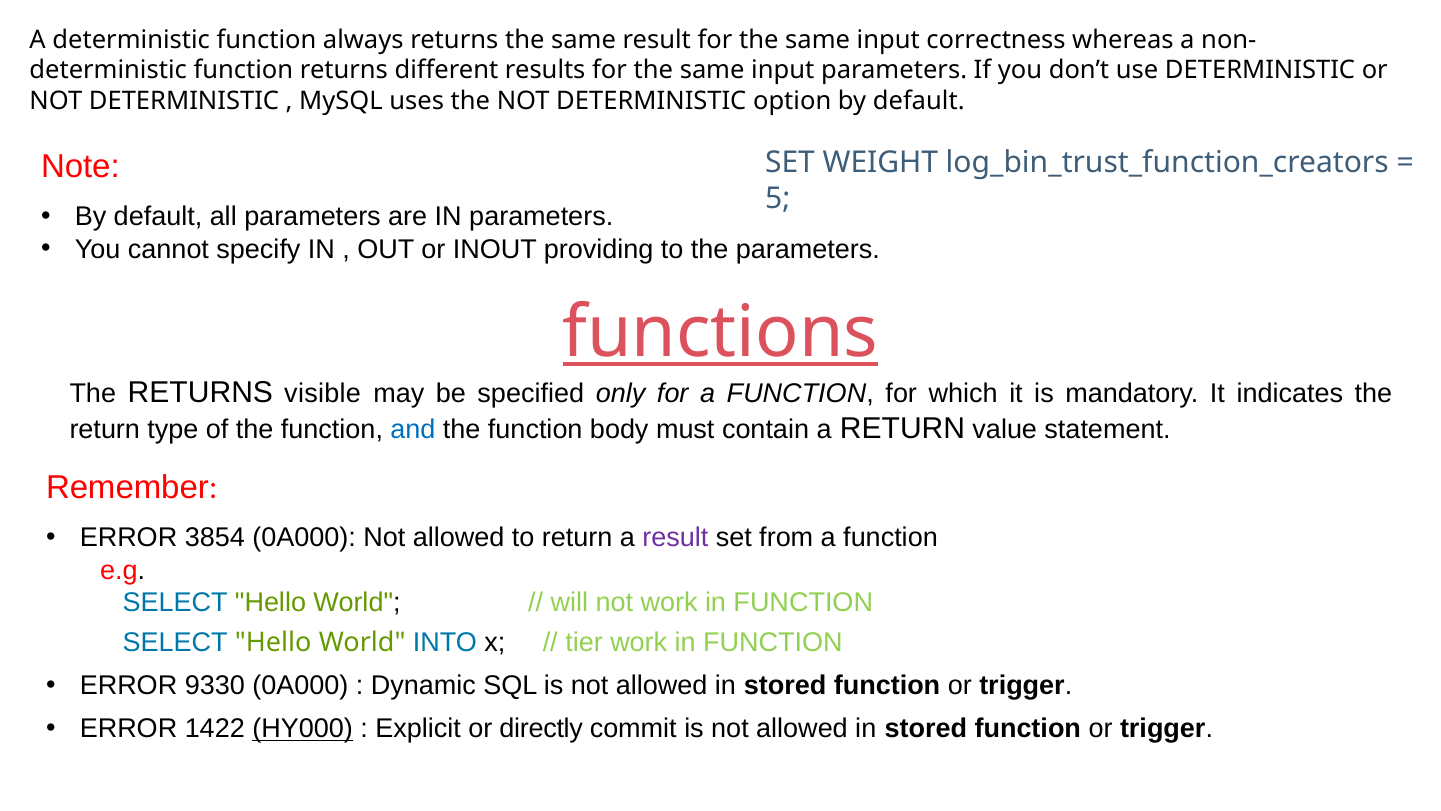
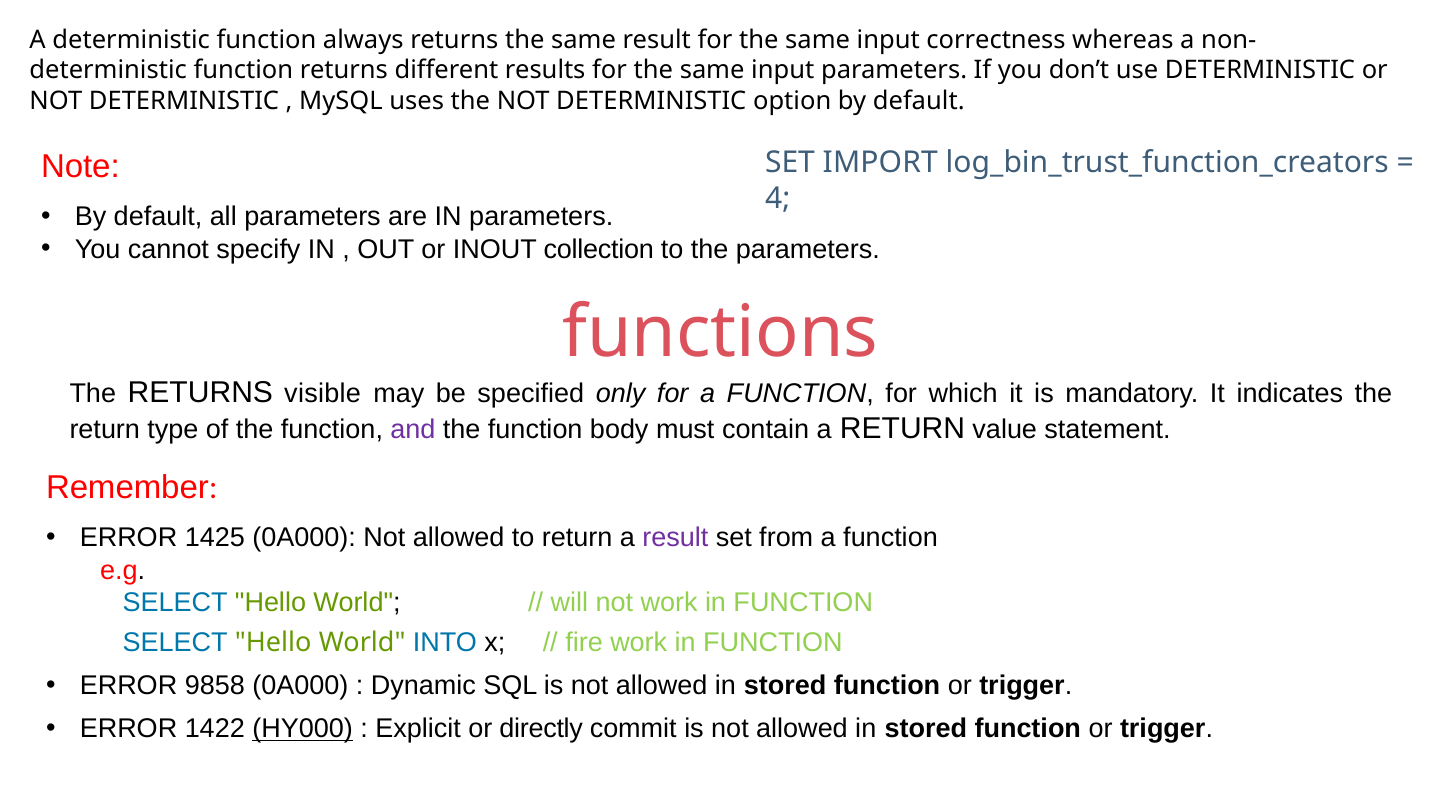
WEIGHT: WEIGHT -> IMPORT (880, 162)
5: 5 -> 4 (778, 198)
providing: providing -> collection (599, 249)
functions underline: present -> none (720, 333)
and colour: blue -> purple (413, 429)
3854: 3854 -> 1425 (215, 538)
tier: tier -> fire (584, 642)
9330: 9330 -> 9858 (215, 685)
